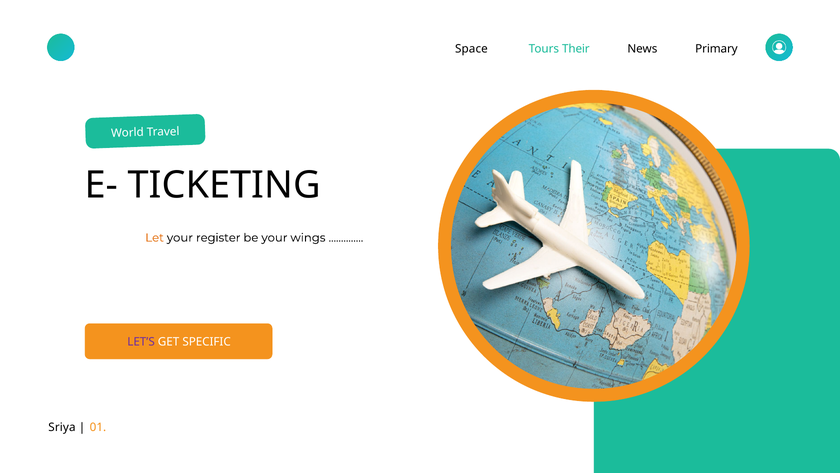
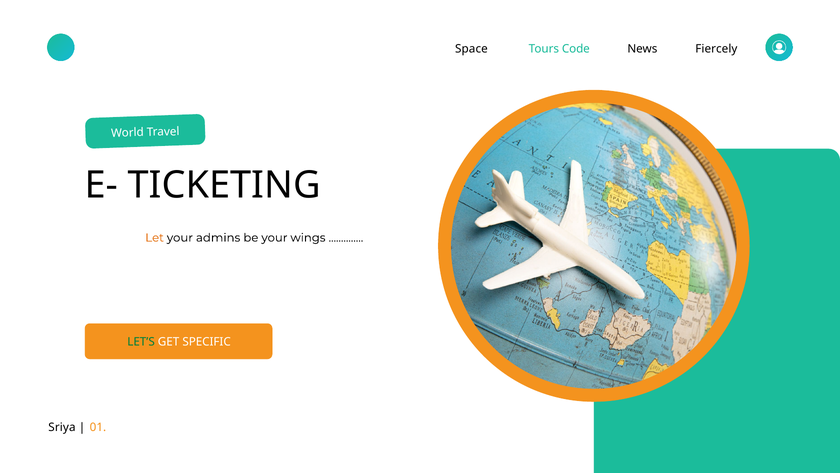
Their: Their -> Code (576, 49)
Primary: Primary -> Fiercely (716, 49)
register: register -> admins (218, 237)
LET’S colour: purple -> green (141, 342)
